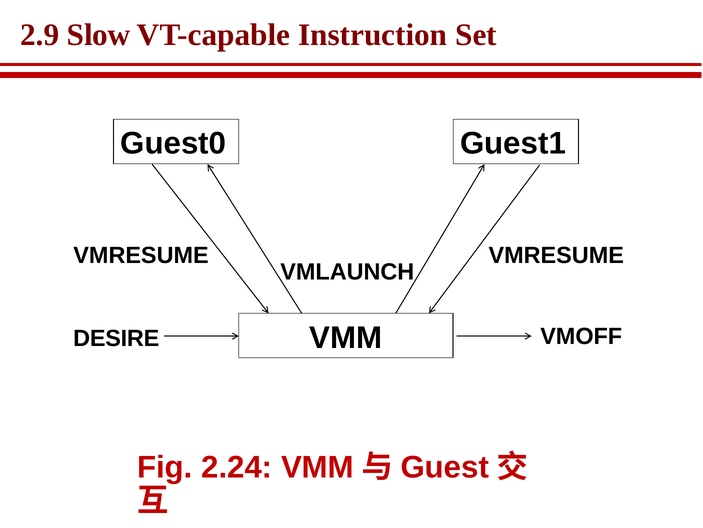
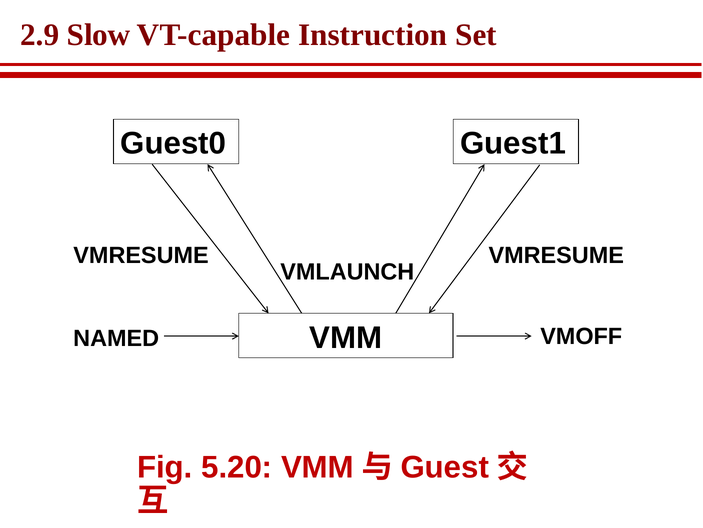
DESIRE: DESIRE -> NAMED (116, 338)
2.24: 2.24 -> 5.20 (237, 467)
